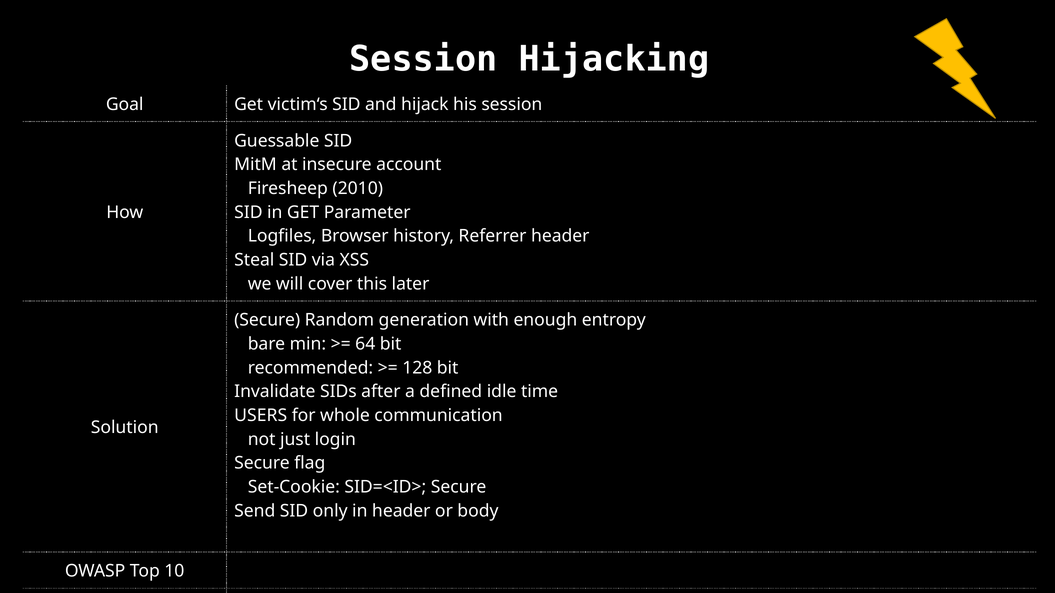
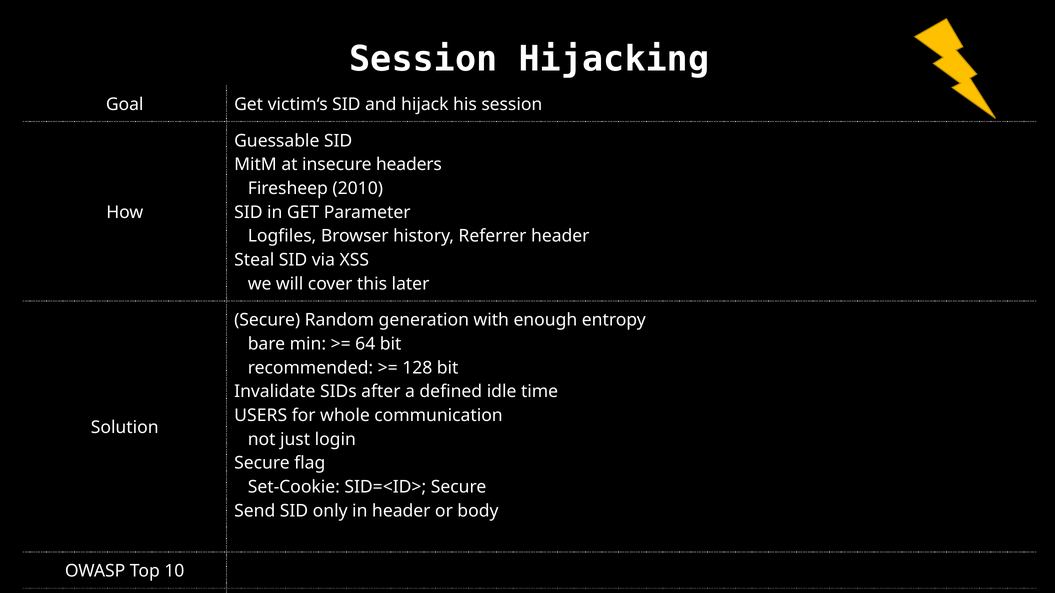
account: account -> headers (409, 165)
